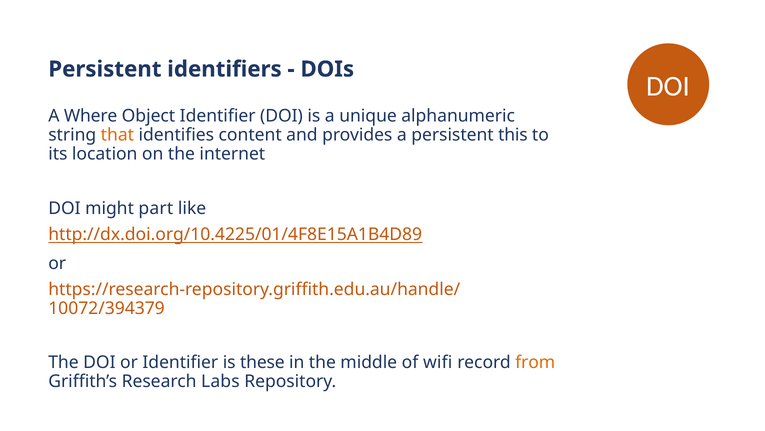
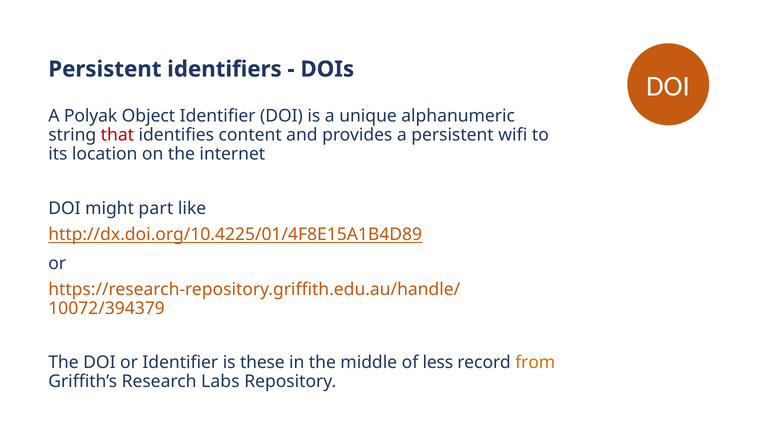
Where: Where -> Polyak (91, 116)
that colour: orange -> red (117, 135)
this: this -> wifi (513, 135)
wifi: wifi -> less (438, 362)
